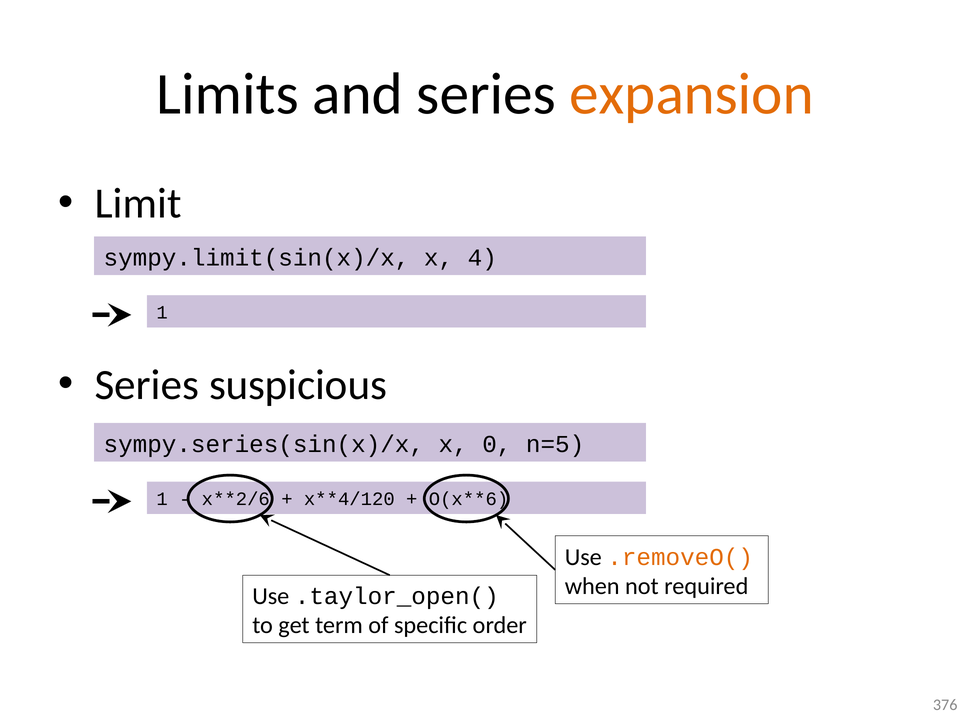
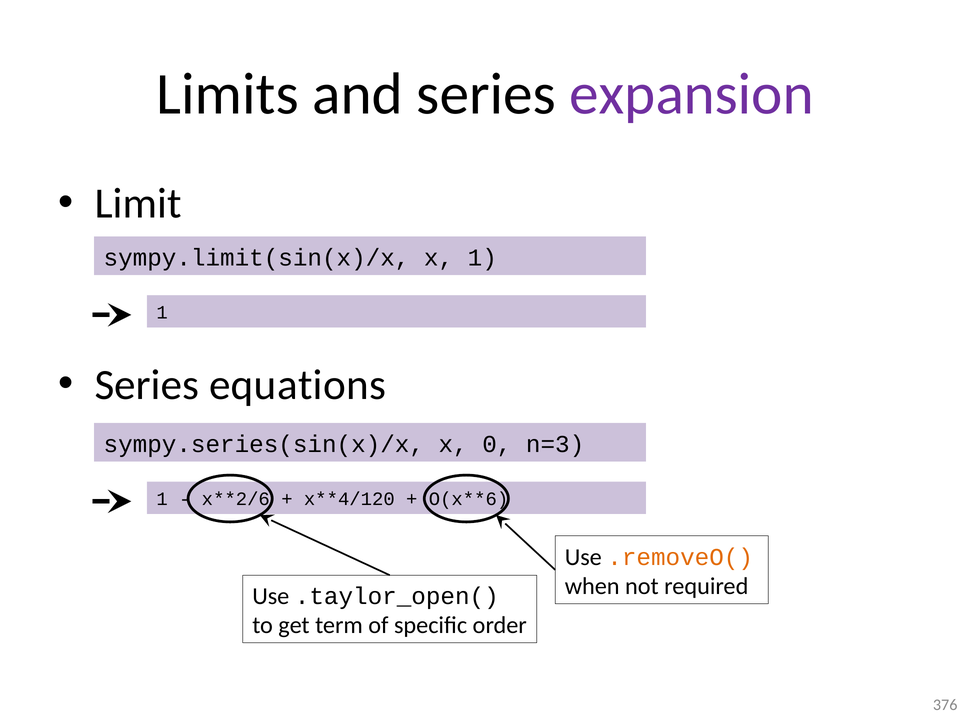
expansion colour: orange -> purple (692, 94)
x 4: 4 -> 1 (482, 258)
suspicious: suspicious -> equations (298, 385)
n=5: n=5 -> n=3 (555, 444)
